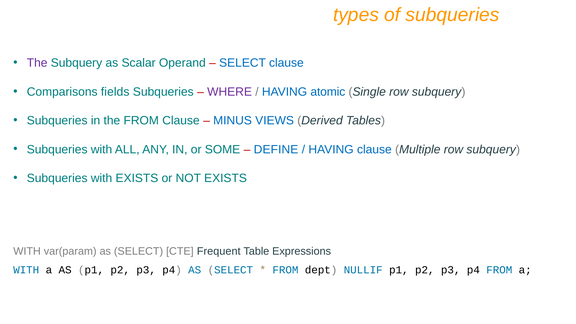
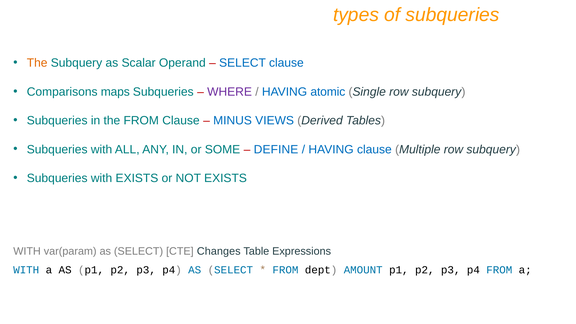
The colour: purple -> orange (37, 63)
fields: fields -> maps (115, 92)
Frequent: Frequent -> Changes (219, 251)
NULLIF: NULLIF -> AMOUNT (363, 270)
